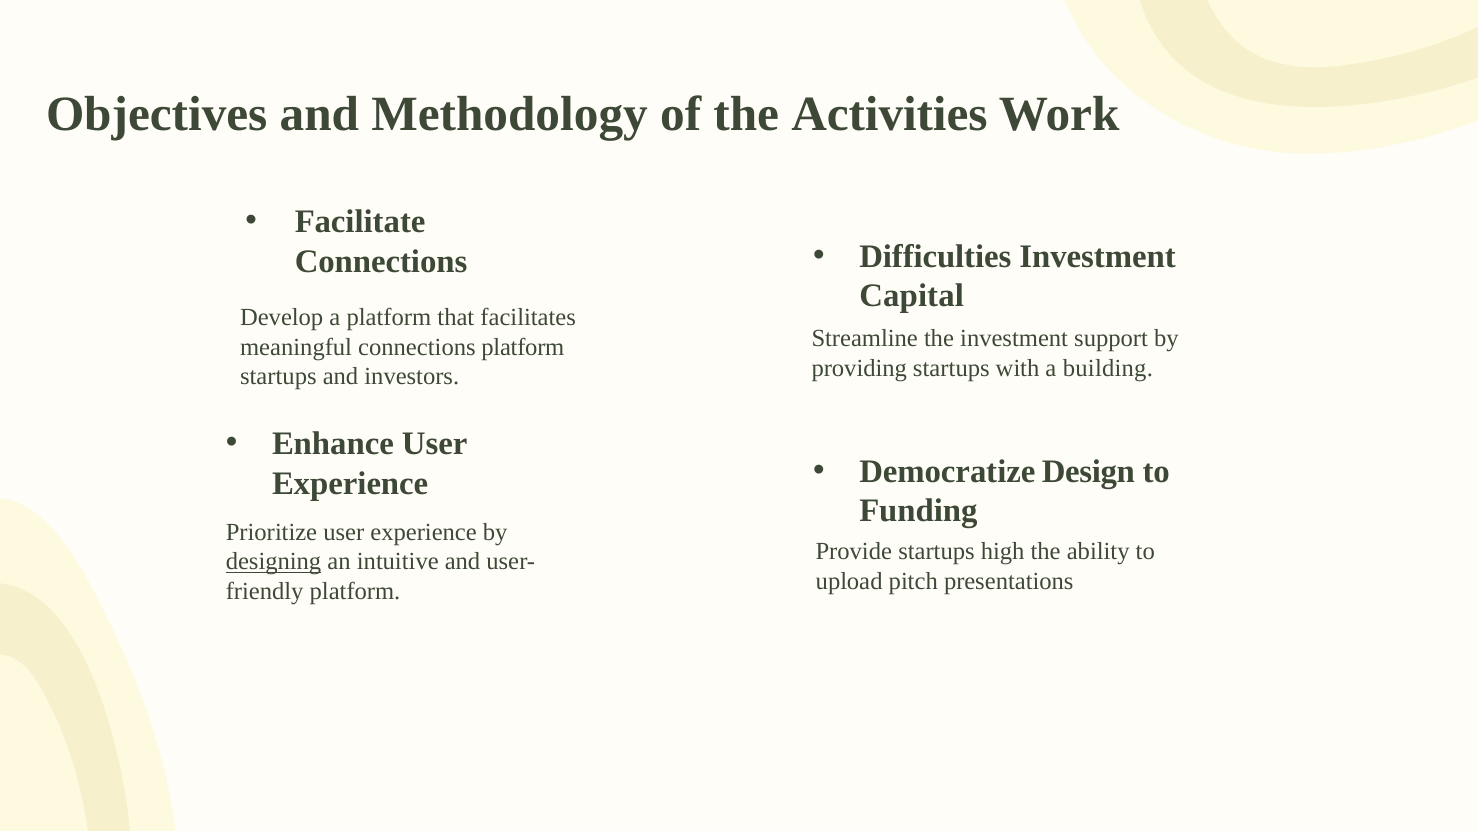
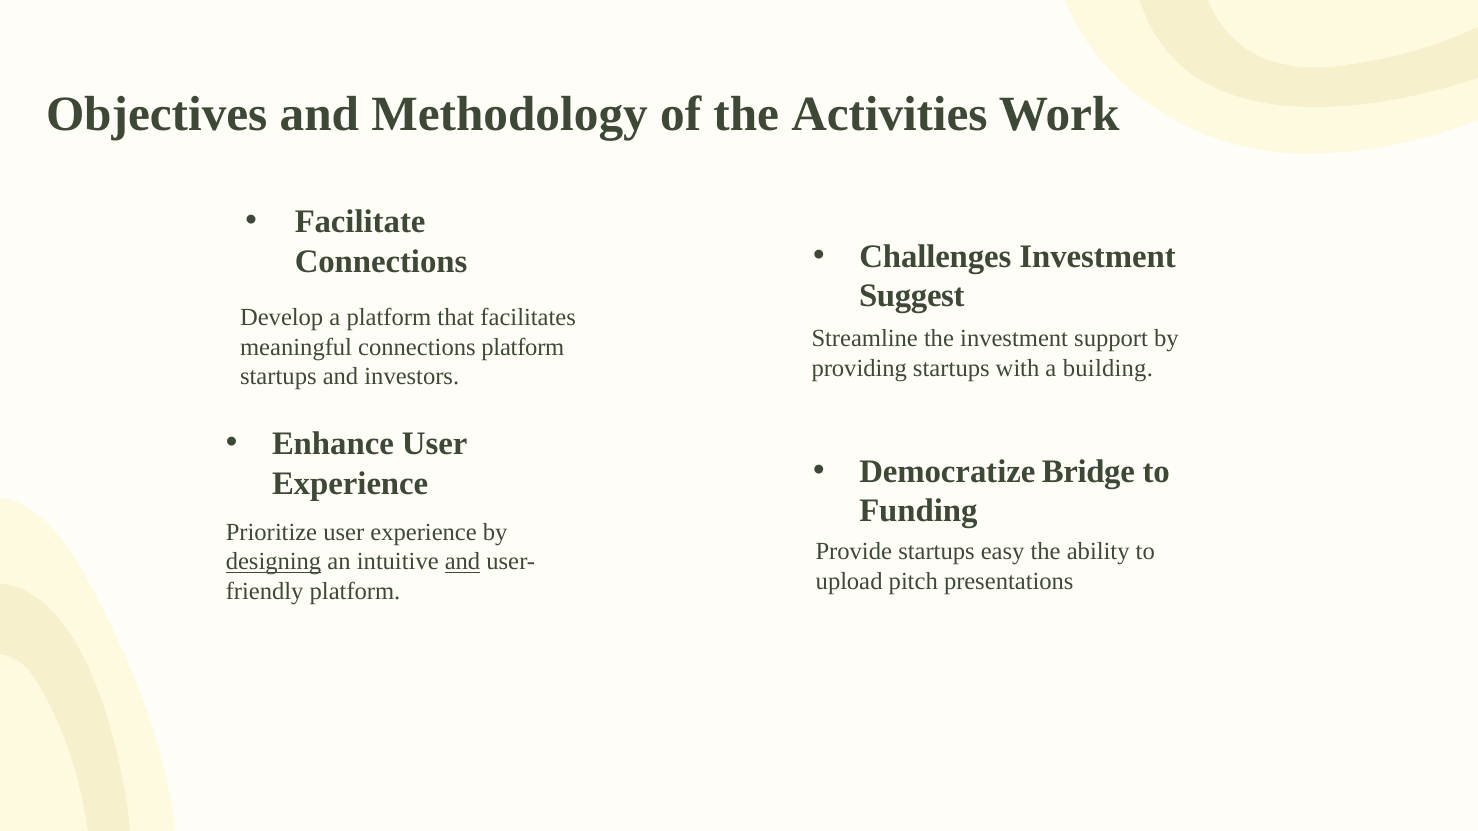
Difficulties: Difficulties -> Challenges (935, 257)
Capital: Capital -> Suggest (912, 296)
Design: Design -> Bridge (1088, 472)
high: high -> easy (1003, 552)
and underline: none -> present (463, 562)
